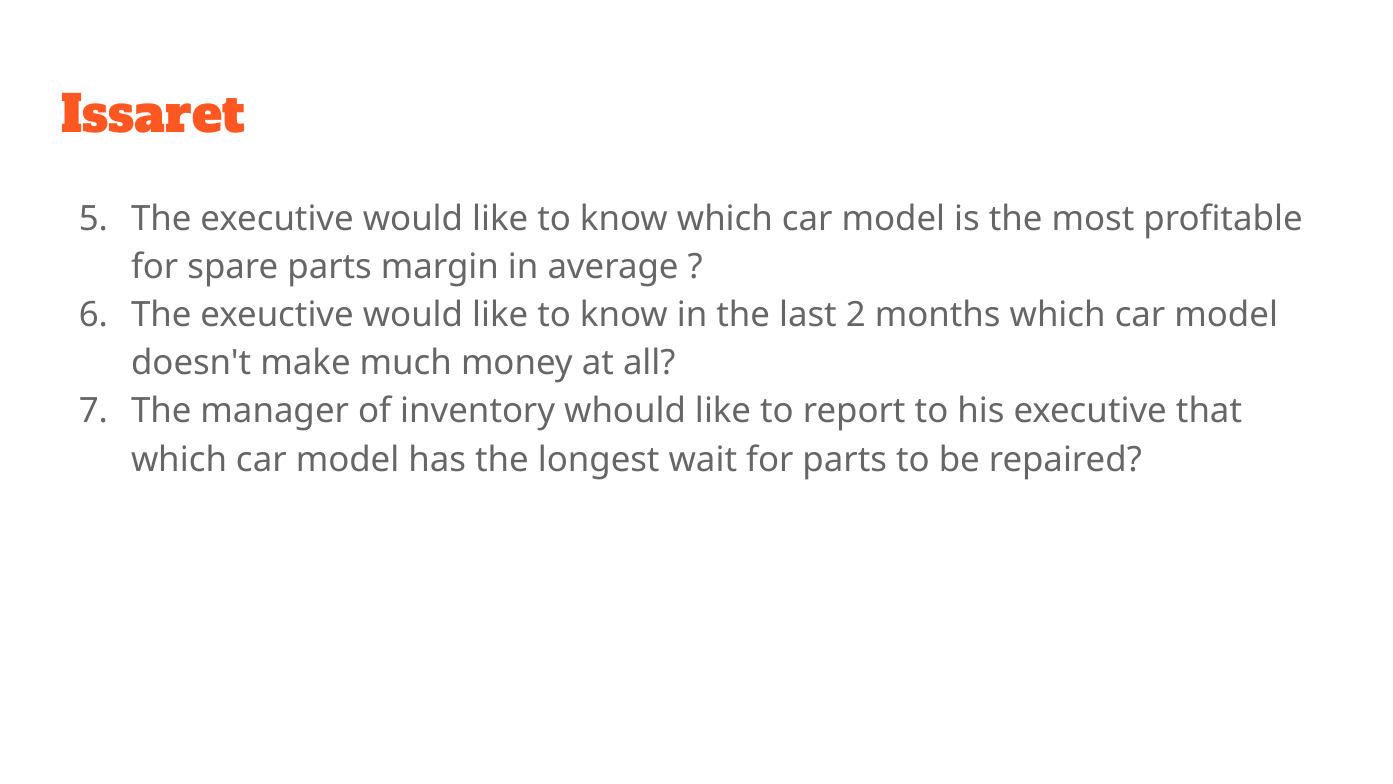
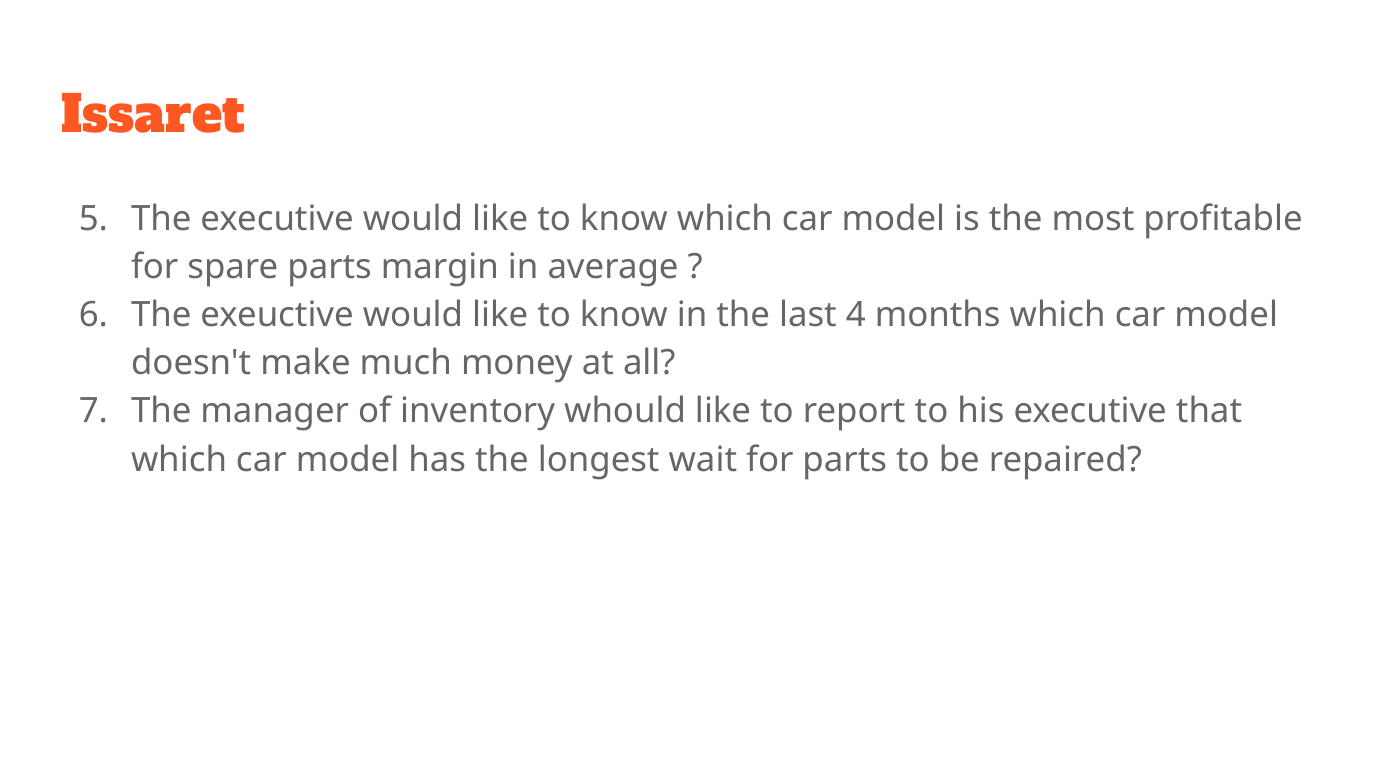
2: 2 -> 4 (856, 315)
